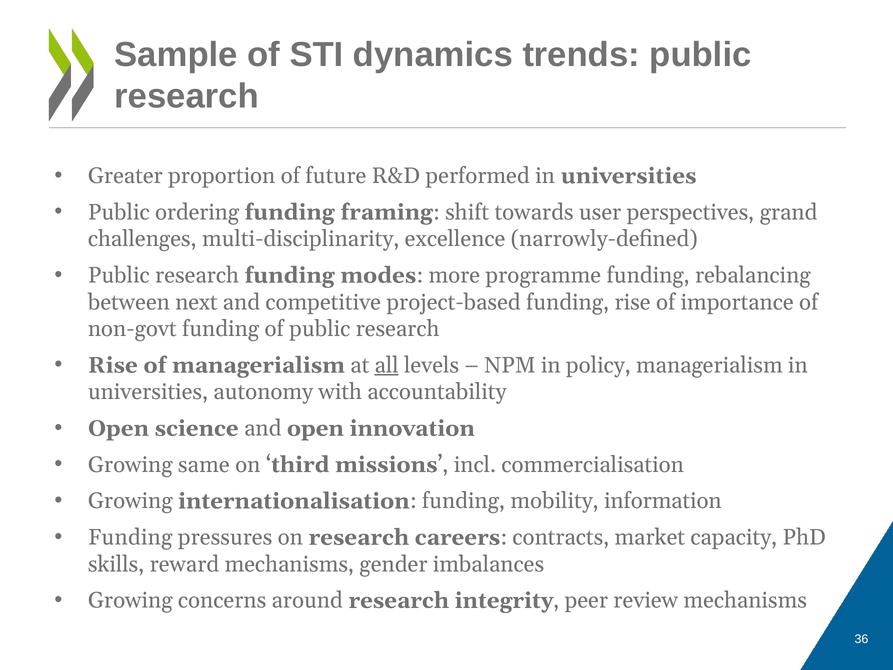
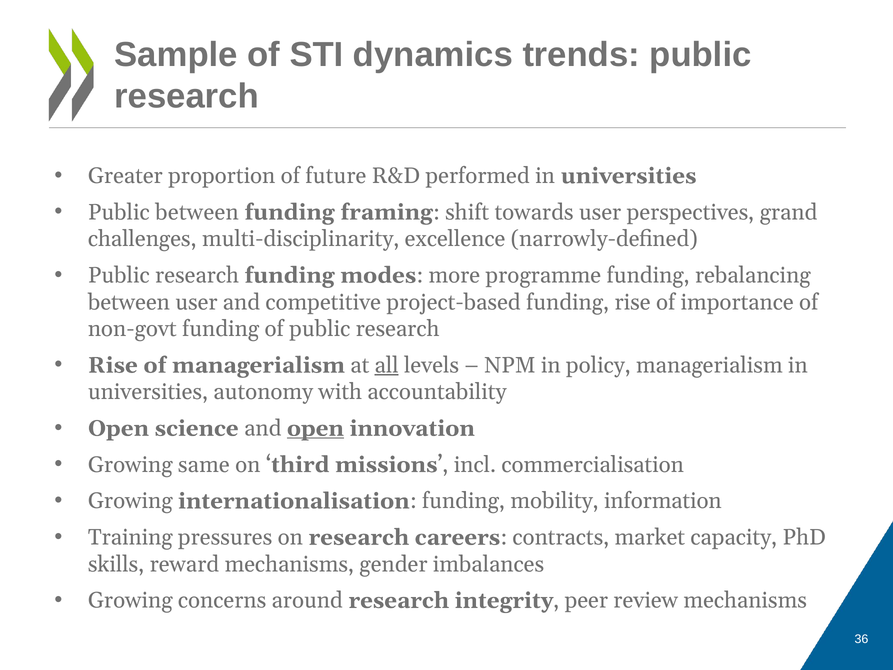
Public ordering: ordering -> between (197, 212)
between next: next -> user (196, 302)
open underline: none -> present (315, 428)
Funding: Funding -> Training (130, 537)
